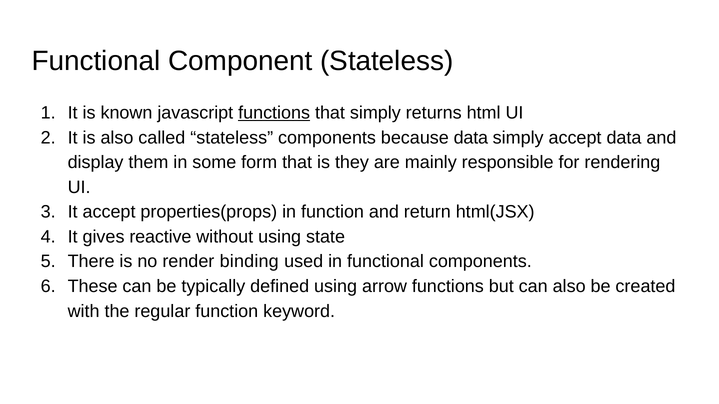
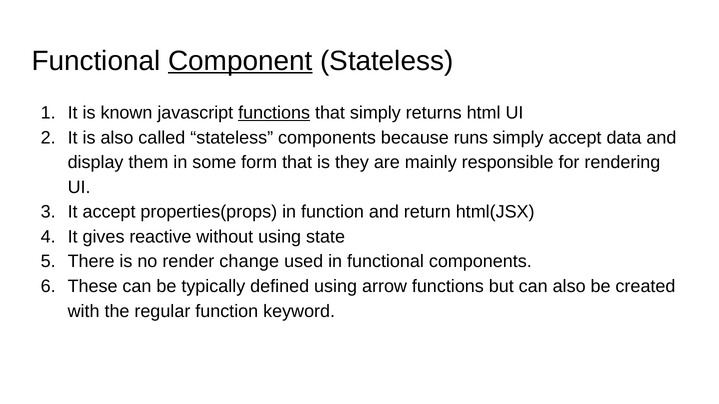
Component underline: none -> present (240, 61)
because data: data -> runs (471, 138)
binding: binding -> change (249, 262)
